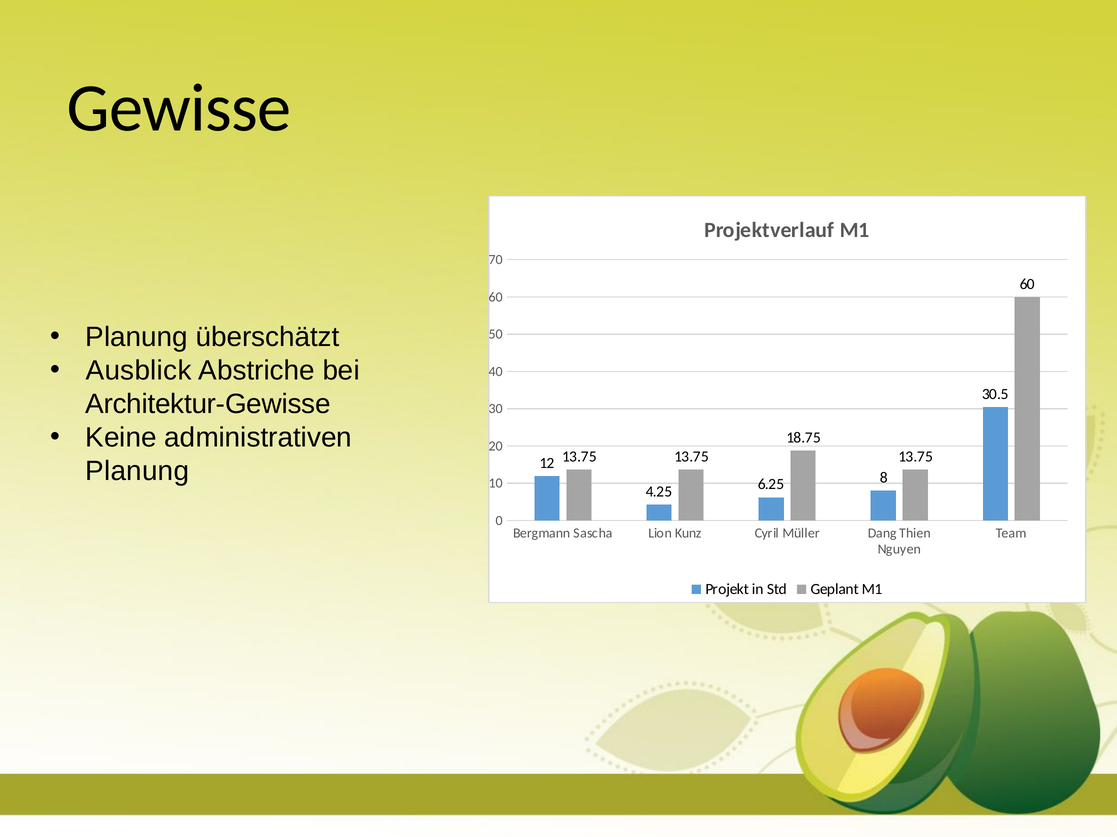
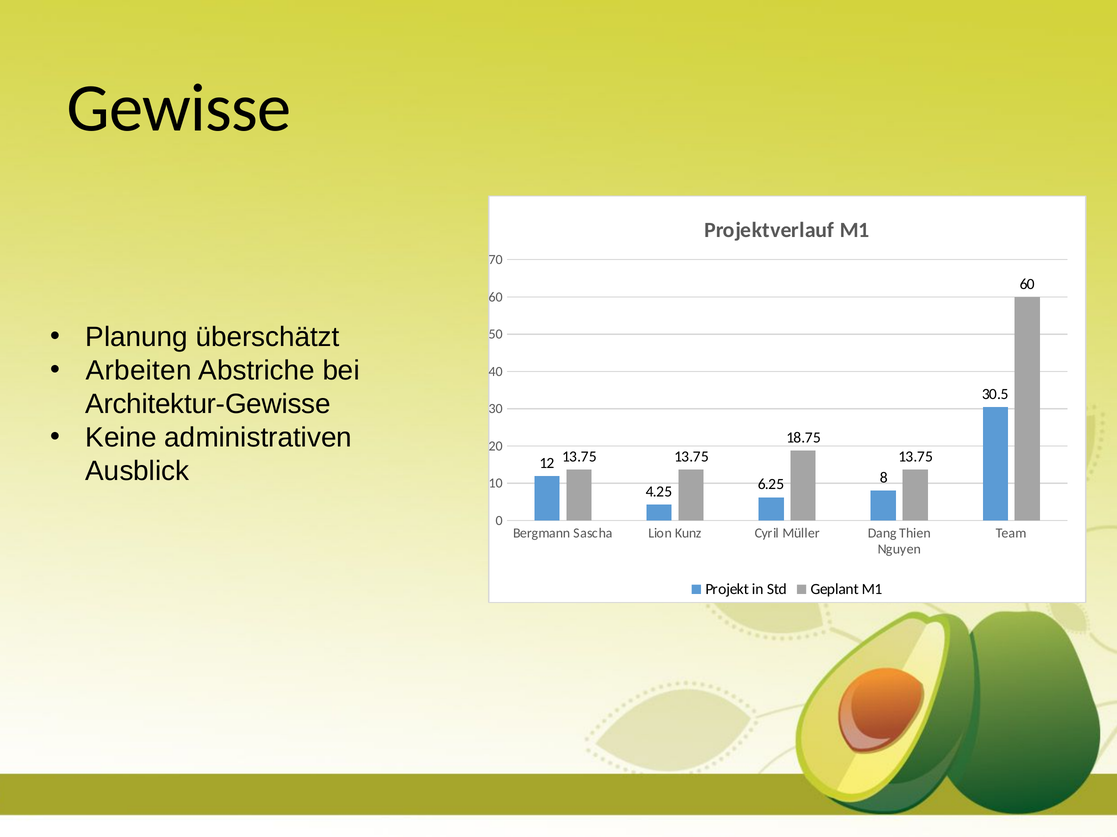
Ausblick: Ausblick -> Arbeiten (139, 371)
Planung: Planung -> Ausblick (137, 472)
